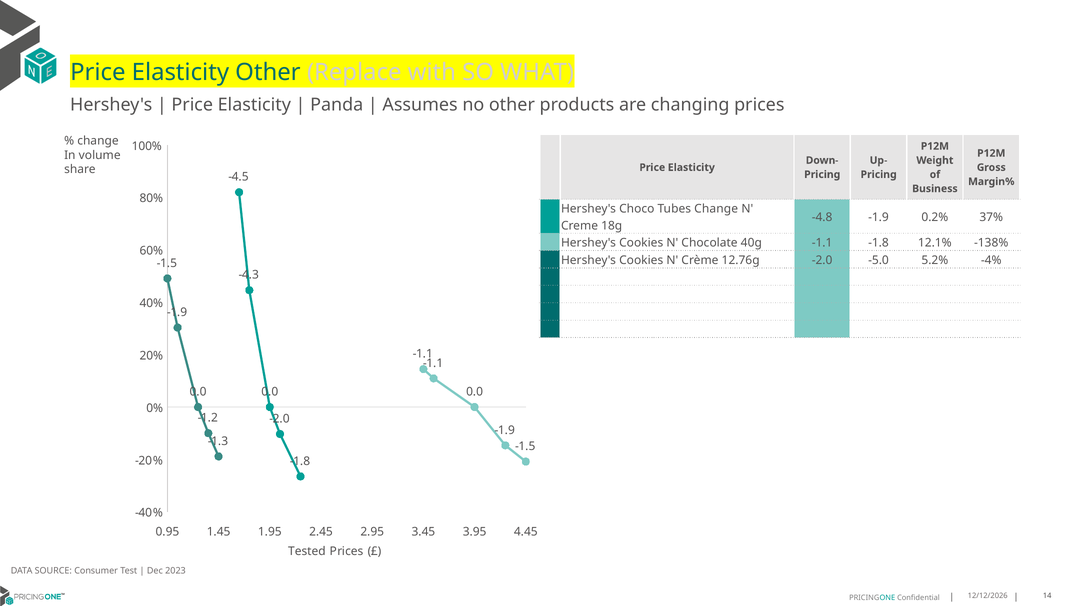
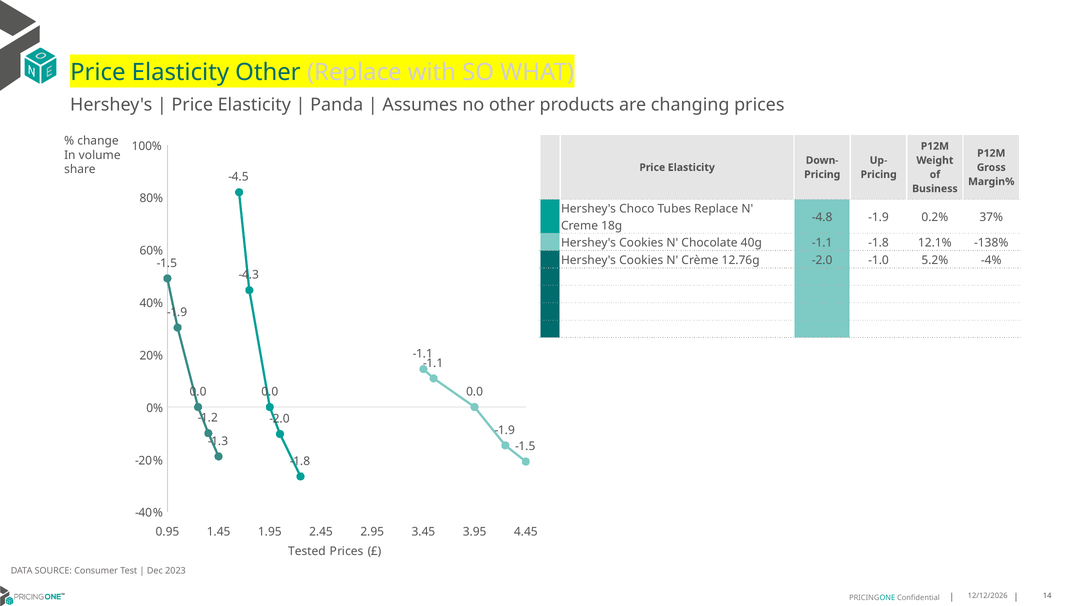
Tubes Change: Change -> Replace (716, 209)
-5.0: -5.0 -> -1.0 (878, 260)
